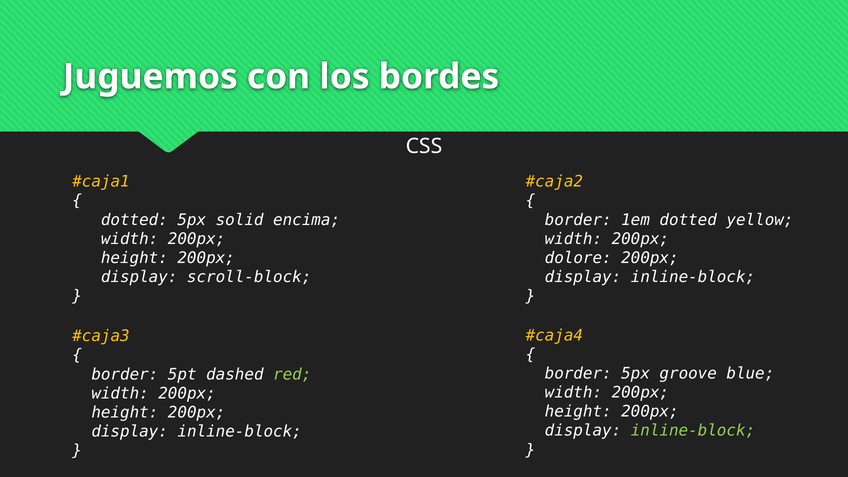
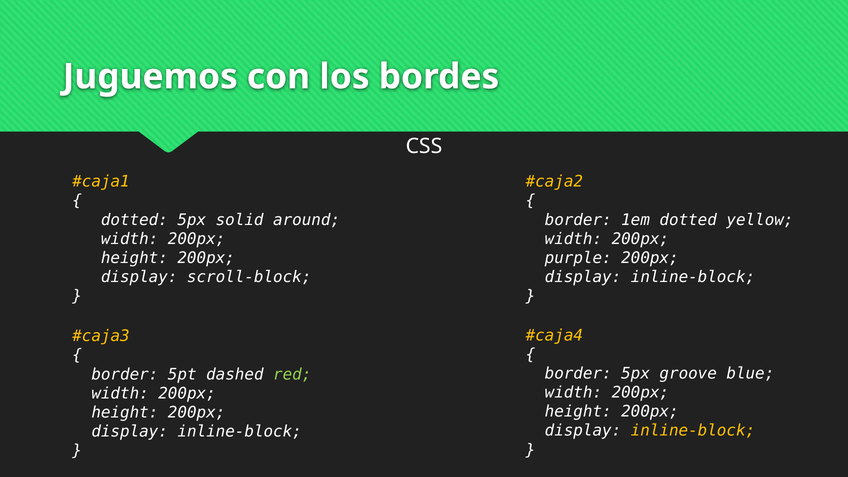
encima: encima -> around (307, 220)
dolore: dolore -> purple (578, 258)
inline-block colour: light green -> yellow (693, 431)
